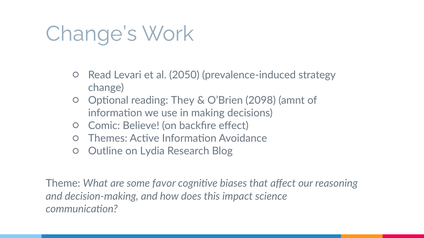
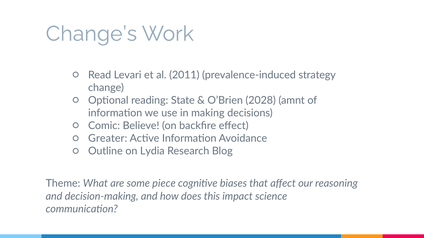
2050: 2050 -> 2011 (184, 75)
They: They -> State (183, 100)
2098: 2098 -> 2028 (261, 100)
Themes: Themes -> Greater (108, 139)
favor: favor -> piece (164, 184)
